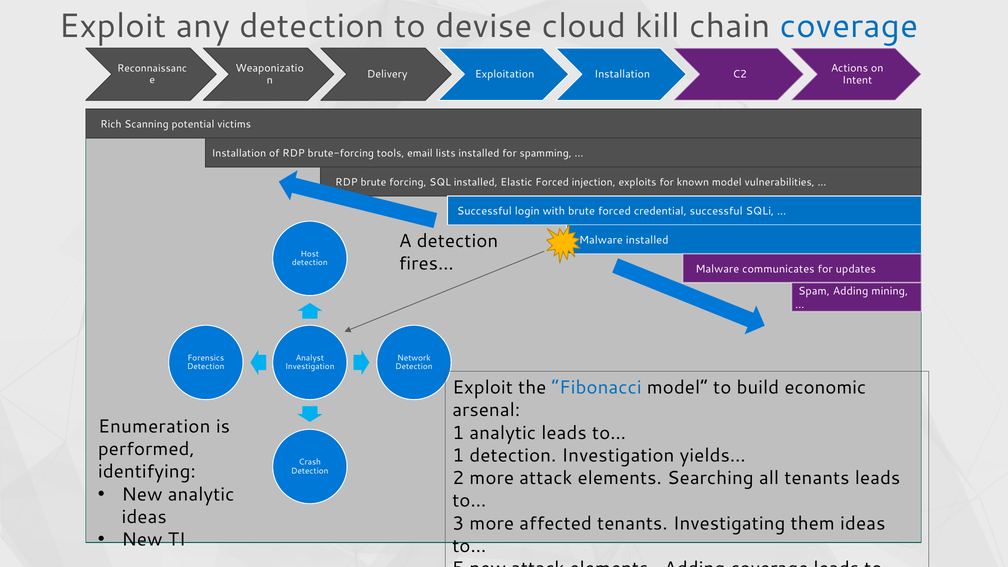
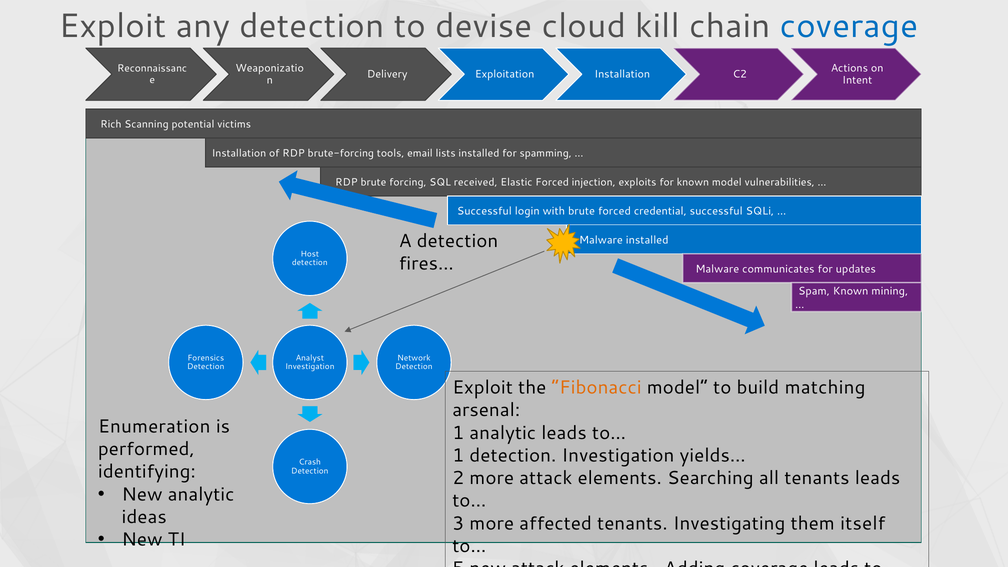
installed: installed -> received (476, 182)
Spam Adding: Adding -> Known (851, 291)
Fibonacci colour: blue -> orange (597, 387)
economic: economic -> matching (825, 387)
them ideas: ideas -> itself (863, 523)
